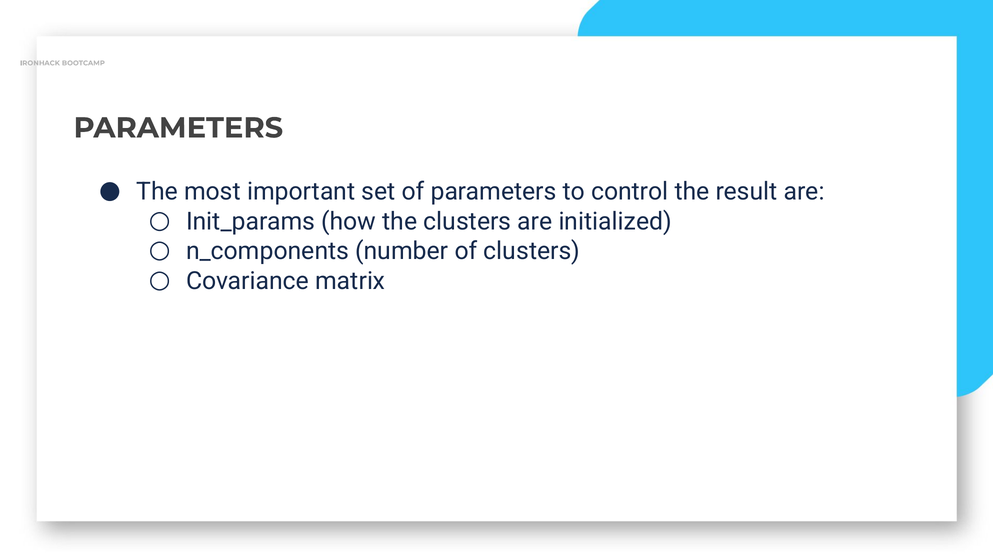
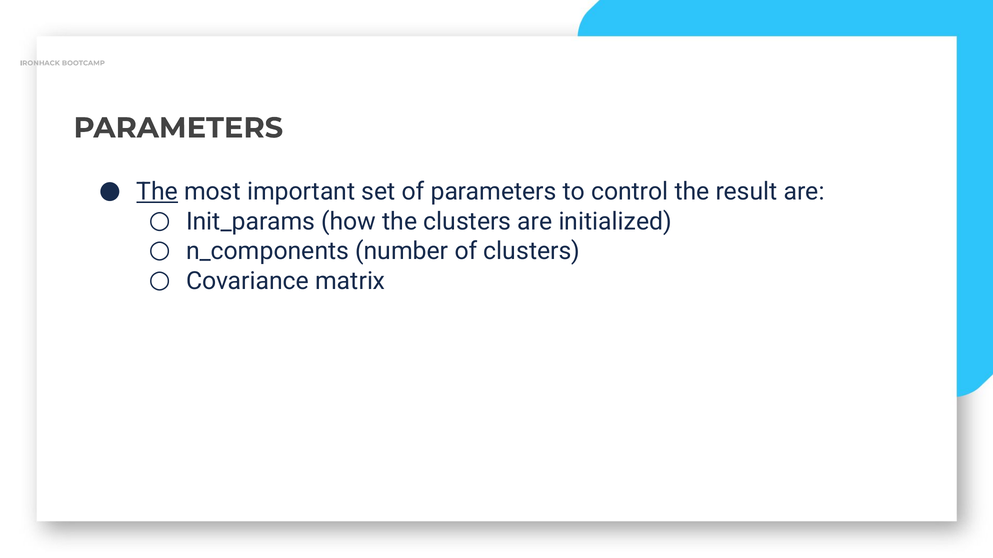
The underline: none -> present (157, 192)
